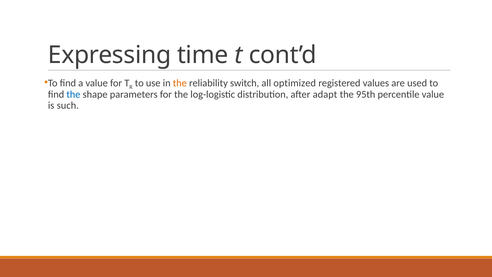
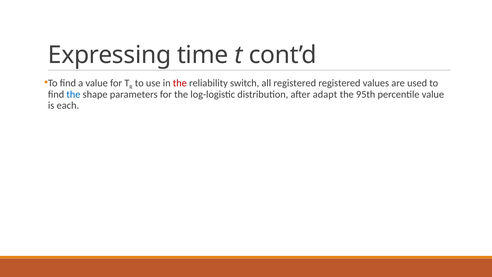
the colour: orange -> red (180, 83)
all optimized: optimized -> registered (295, 83)
such: such -> each (68, 105)
